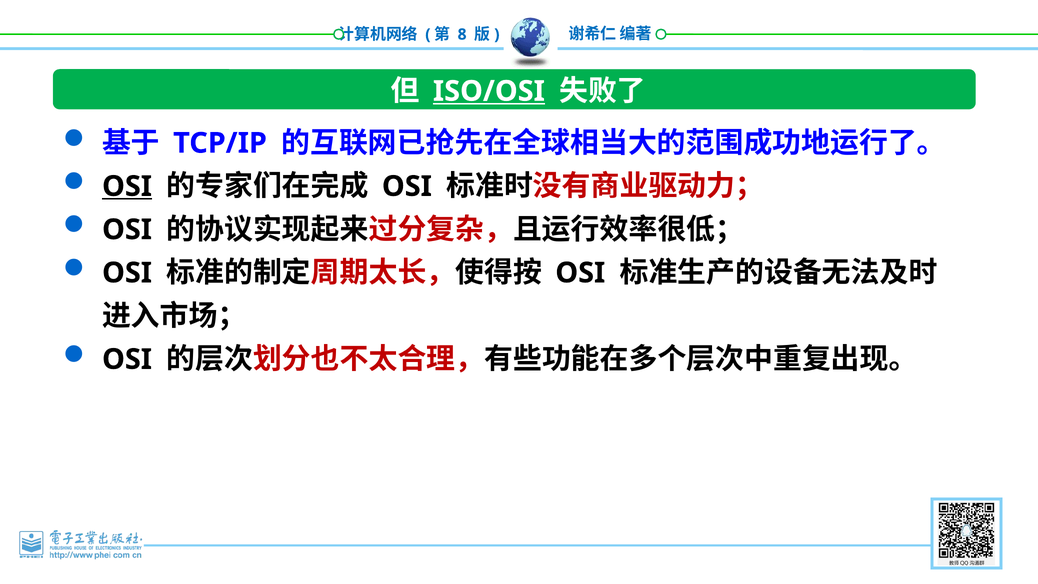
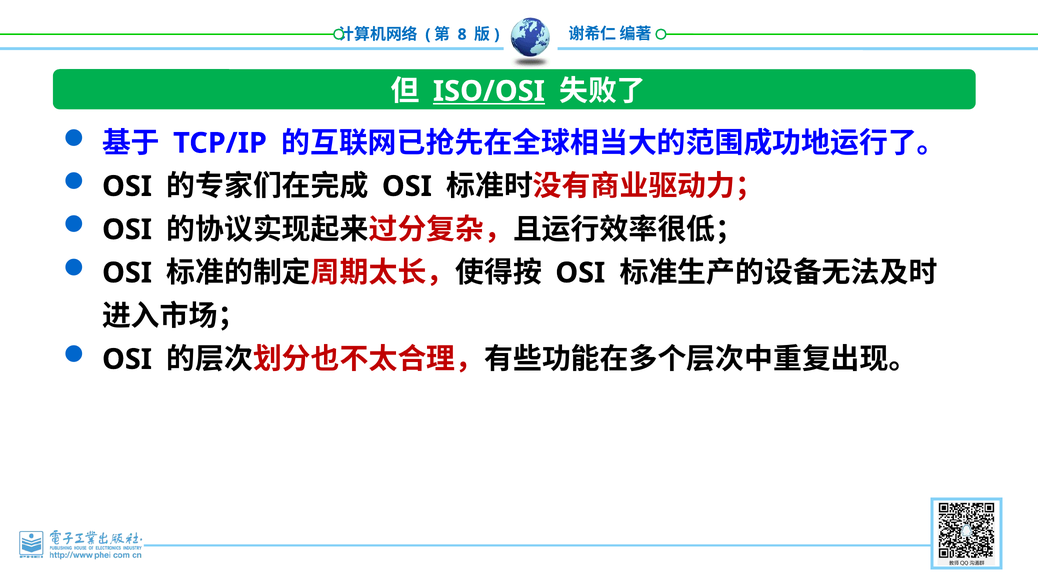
OSI underline: present -> none (127, 186)
